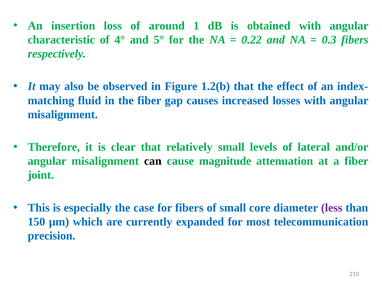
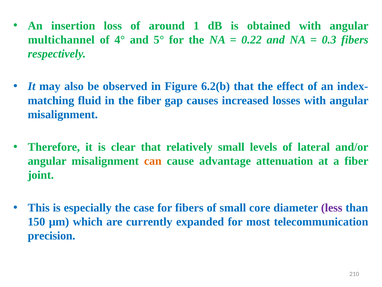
characteristic: characteristic -> multichannel (61, 40)
1.2(b: 1.2(b -> 6.2(b (216, 86)
can colour: black -> orange (153, 161)
magnitude: magnitude -> advantage (225, 161)
